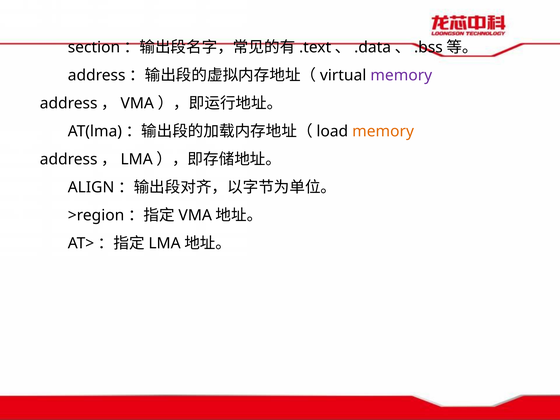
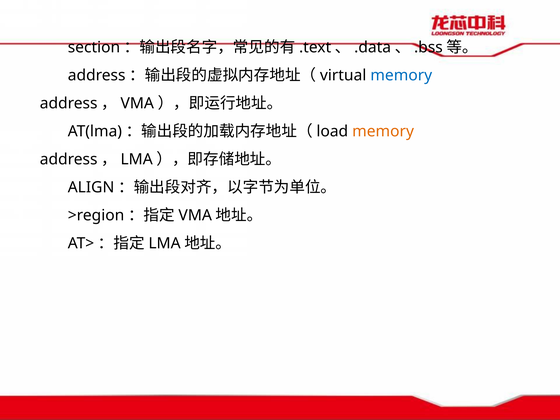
memory colour: purple -> blue (401, 75)
